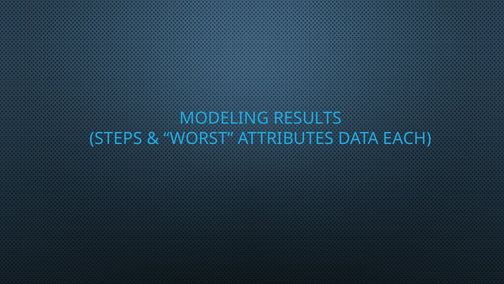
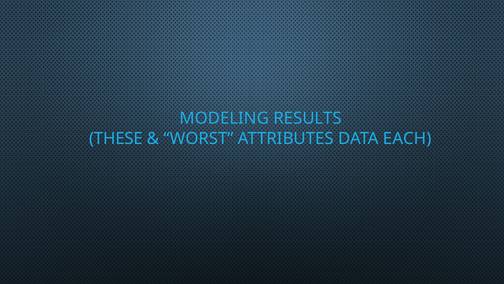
STEPS: STEPS -> THESE (116, 138)
